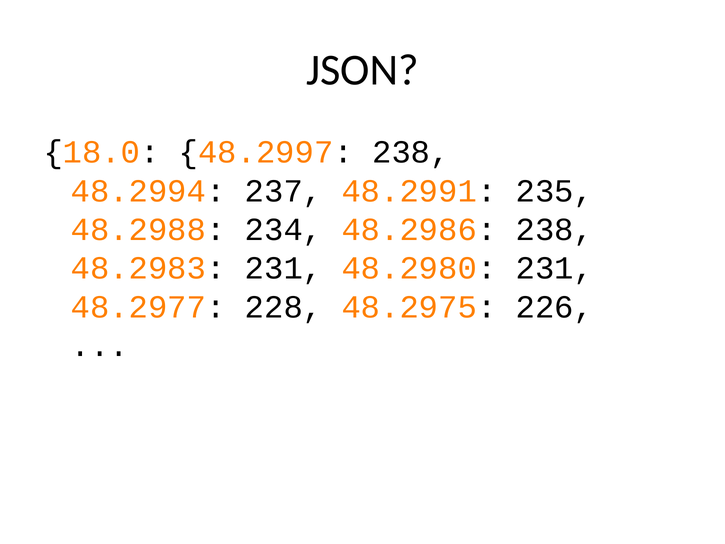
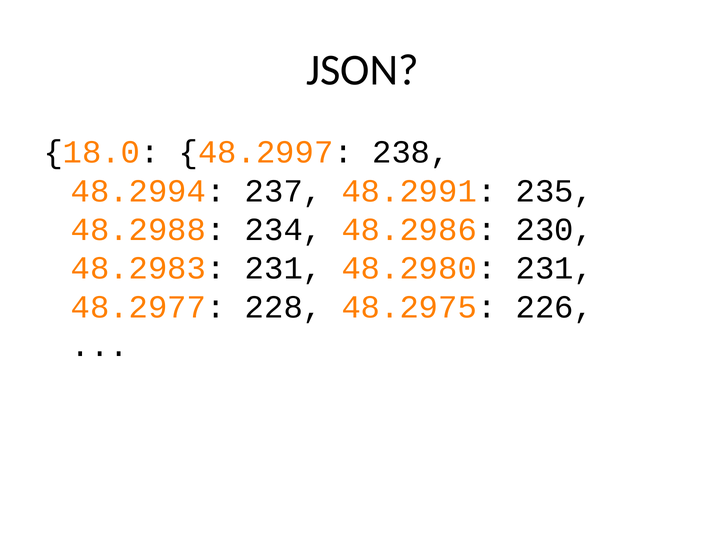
48.2986 238: 238 -> 230 (554, 230)
